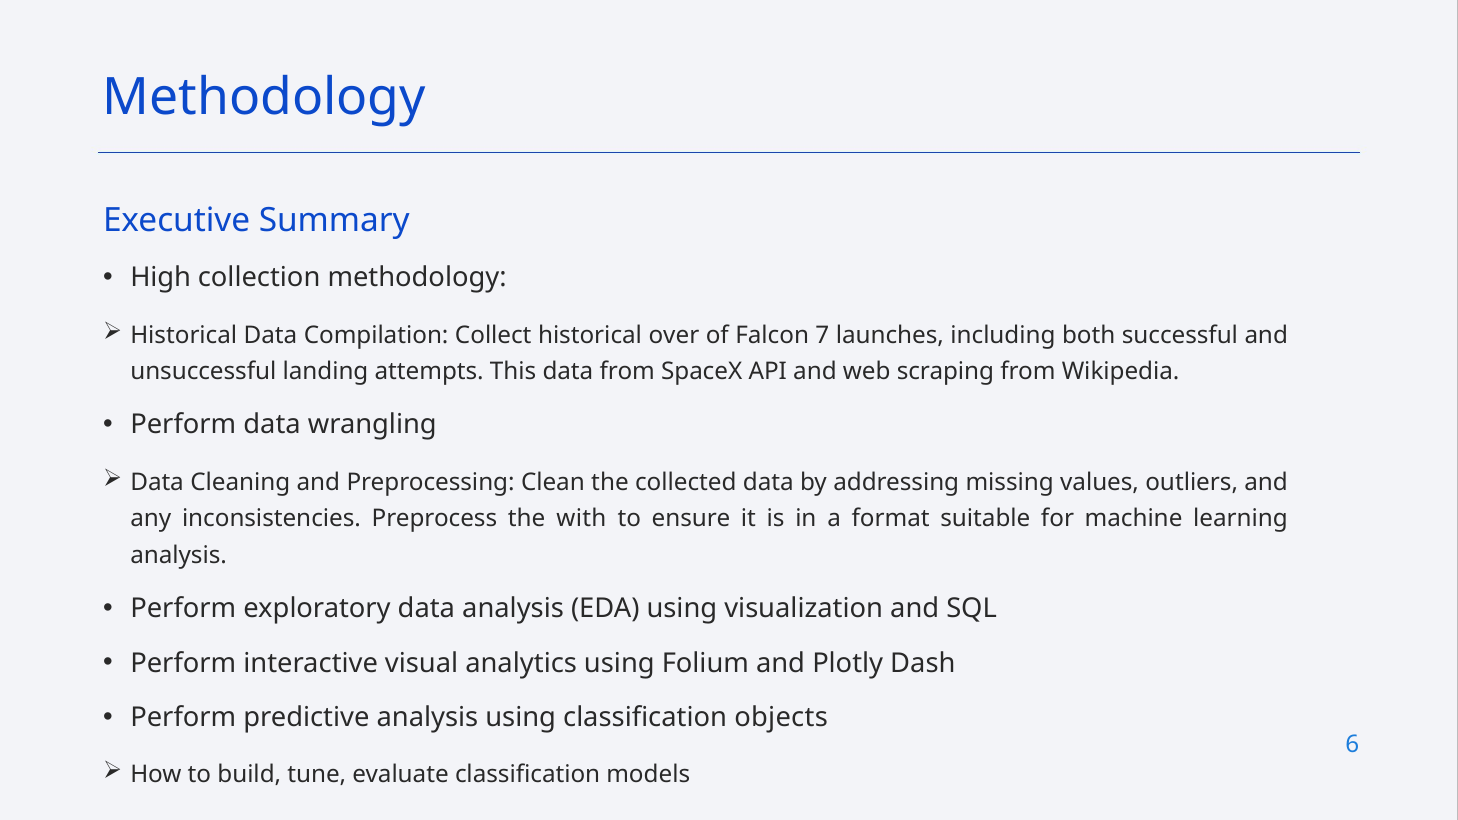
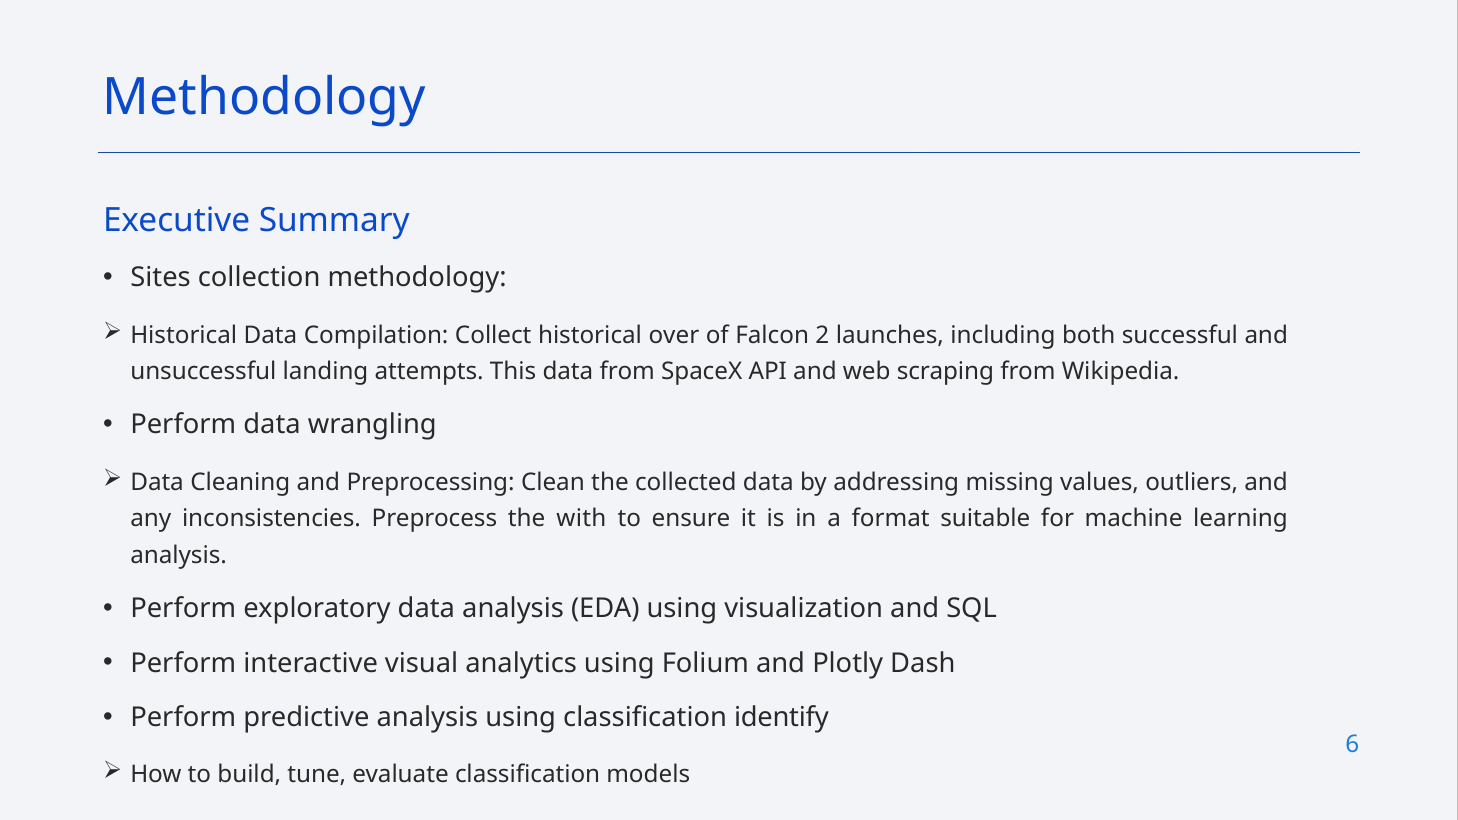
High: High -> Sites (161, 278)
7: 7 -> 2 (822, 335)
objects: objects -> identify (781, 718)
